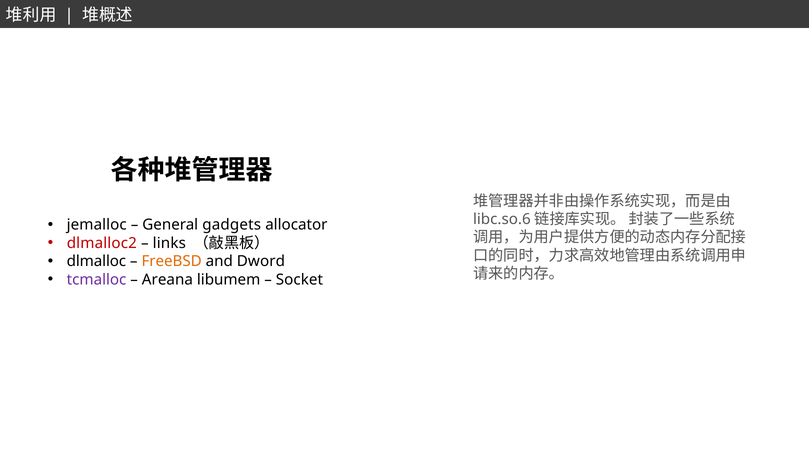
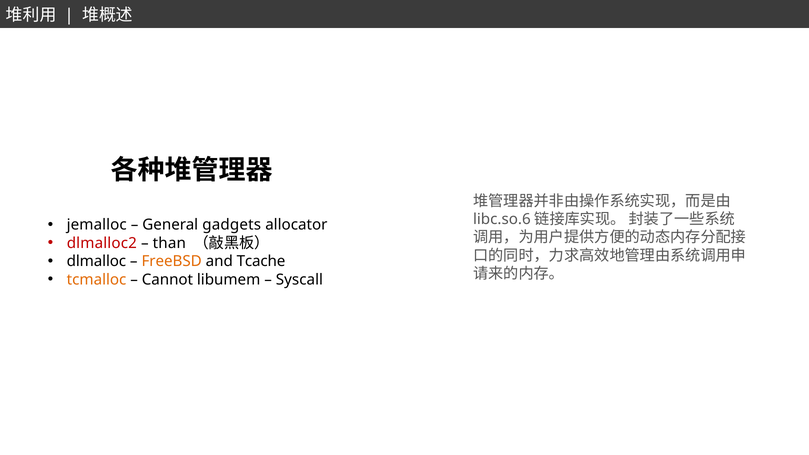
links: links -> than (169, 243)
Dword: Dword -> Tcache (261, 261)
tcmalloc colour: purple -> orange (97, 280)
Areana: Areana -> Cannot (167, 280)
Socket: Socket -> Syscall (299, 280)
